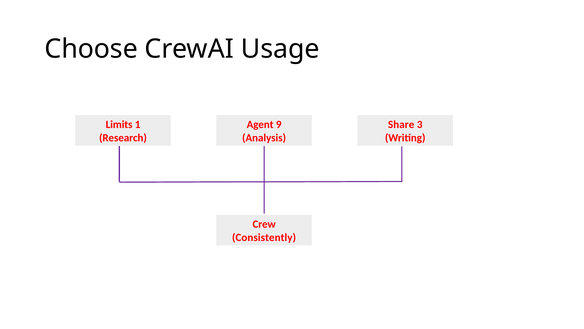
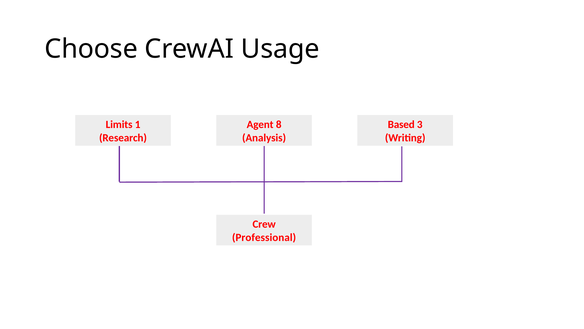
9: 9 -> 8 (279, 124)
Share: Share -> Based (401, 124)
Consistently: Consistently -> Professional (264, 237)
